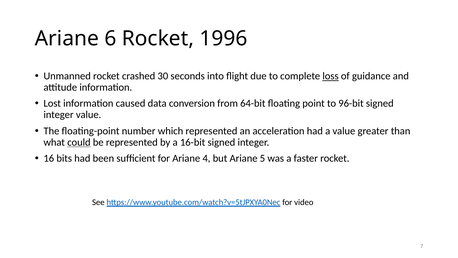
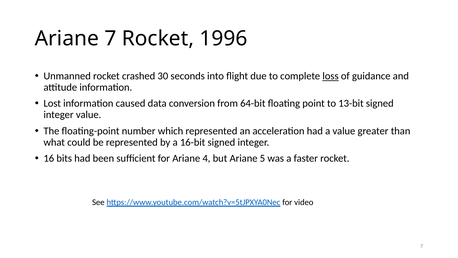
Ariane 6: 6 -> 7 (110, 38)
96-bit: 96-bit -> 13-bit (351, 103)
could underline: present -> none (79, 142)
